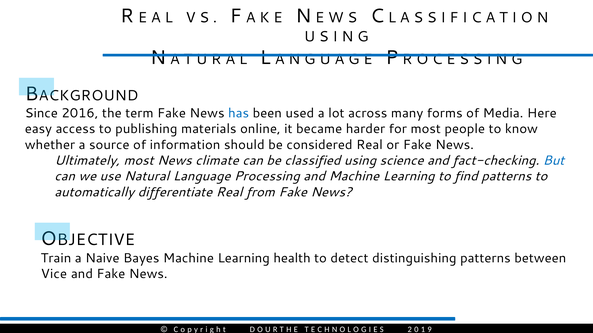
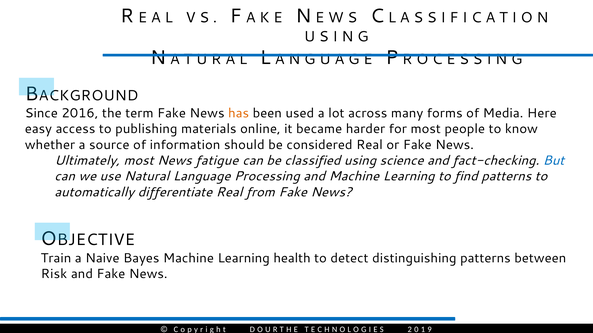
has colour: blue -> orange (239, 113)
climate: climate -> fatigue (217, 161)
Vice: Vice -> Risk (54, 274)
